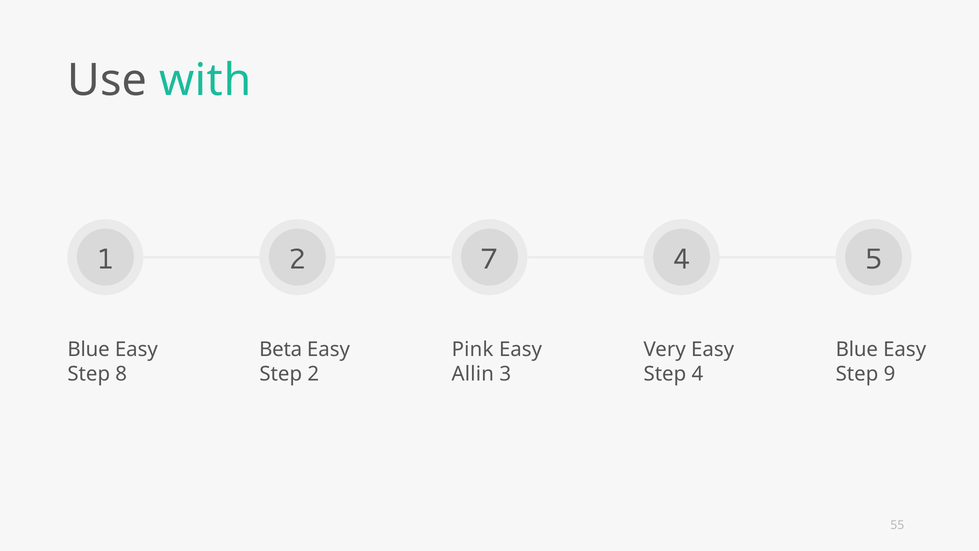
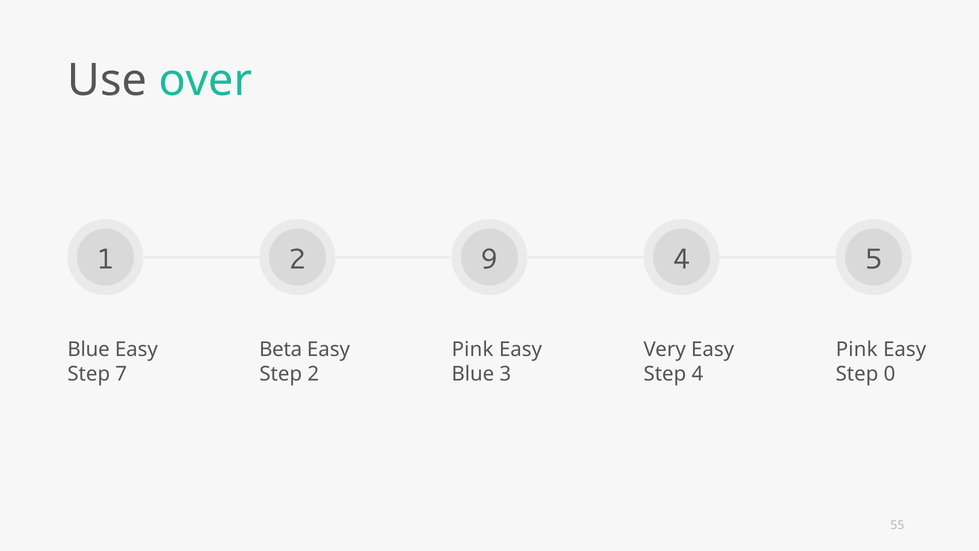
with: with -> over (205, 81)
7: 7 -> 9 (489, 259)
Blue: Blue -> Pink (857, 349)
8: 8 -> 7 (121, 374)
Allin: Allin -> Blue (473, 374)
9: 9 -> 0 (889, 374)
